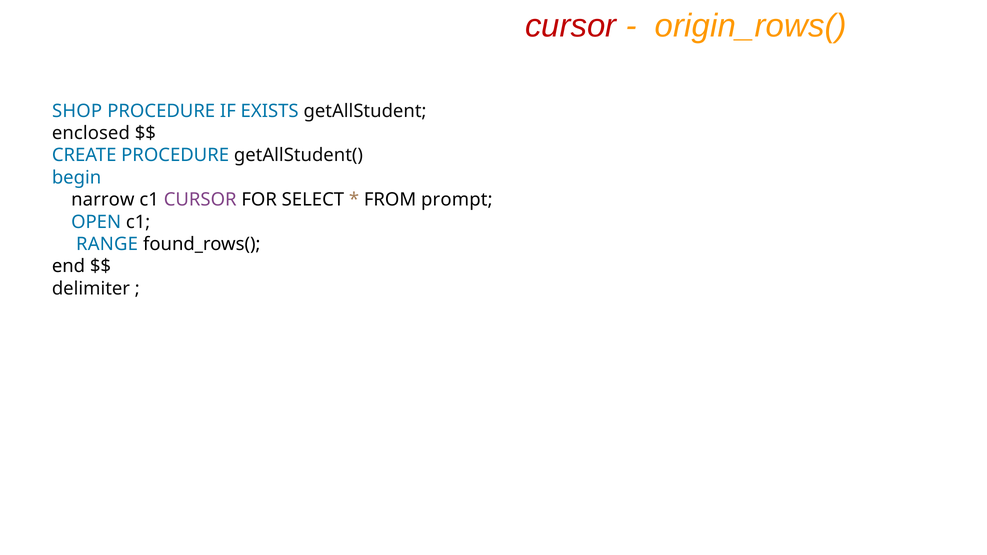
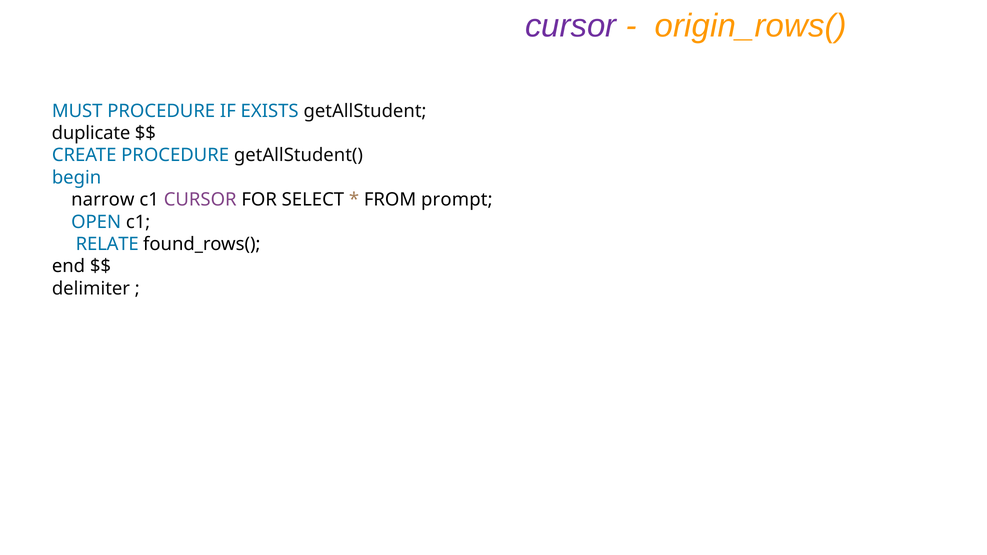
cursor colour: red -> purple (571, 26)
SHOP: SHOP -> MUST (77, 111)
enclosed: enclosed -> duplicate (91, 133)
RANGE: RANGE -> RELATE (107, 244)
